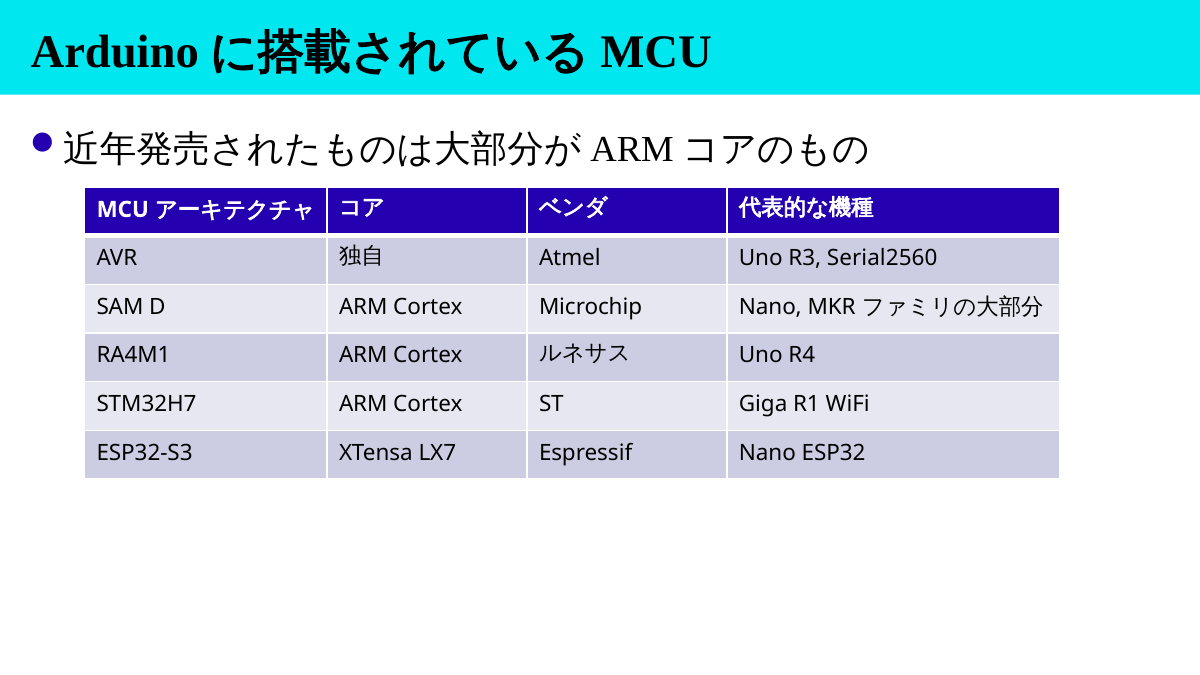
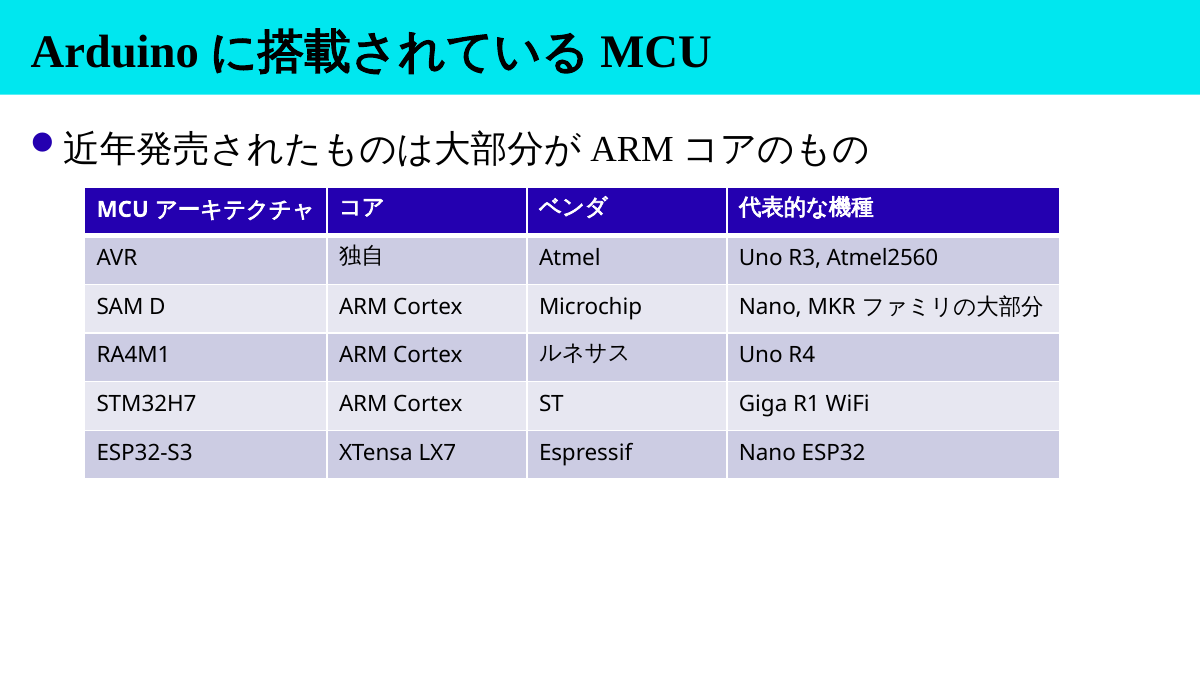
Serial2560: Serial2560 -> Atmel2560 (882, 258)
